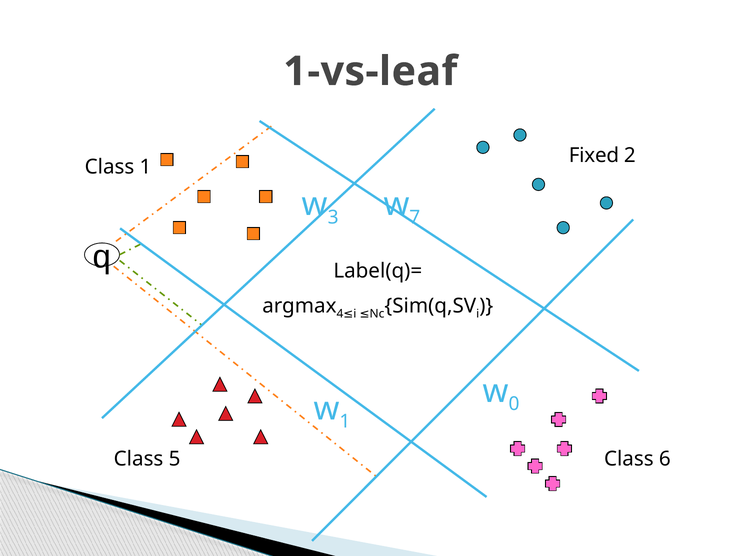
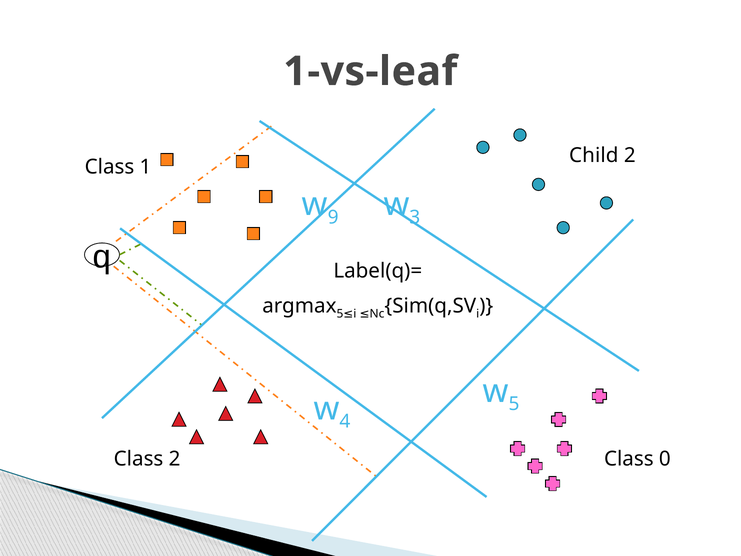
Fixed: Fixed -> Child (594, 155)
3: 3 -> 9 (333, 217)
7: 7 -> 3 (415, 217)
4: 4 -> 5 (340, 314)
0: 0 -> 5 (514, 404)
1: 1 -> 4 (345, 421)
Class 5: 5 -> 2 (175, 459)
6: 6 -> 0 (665, 459)
